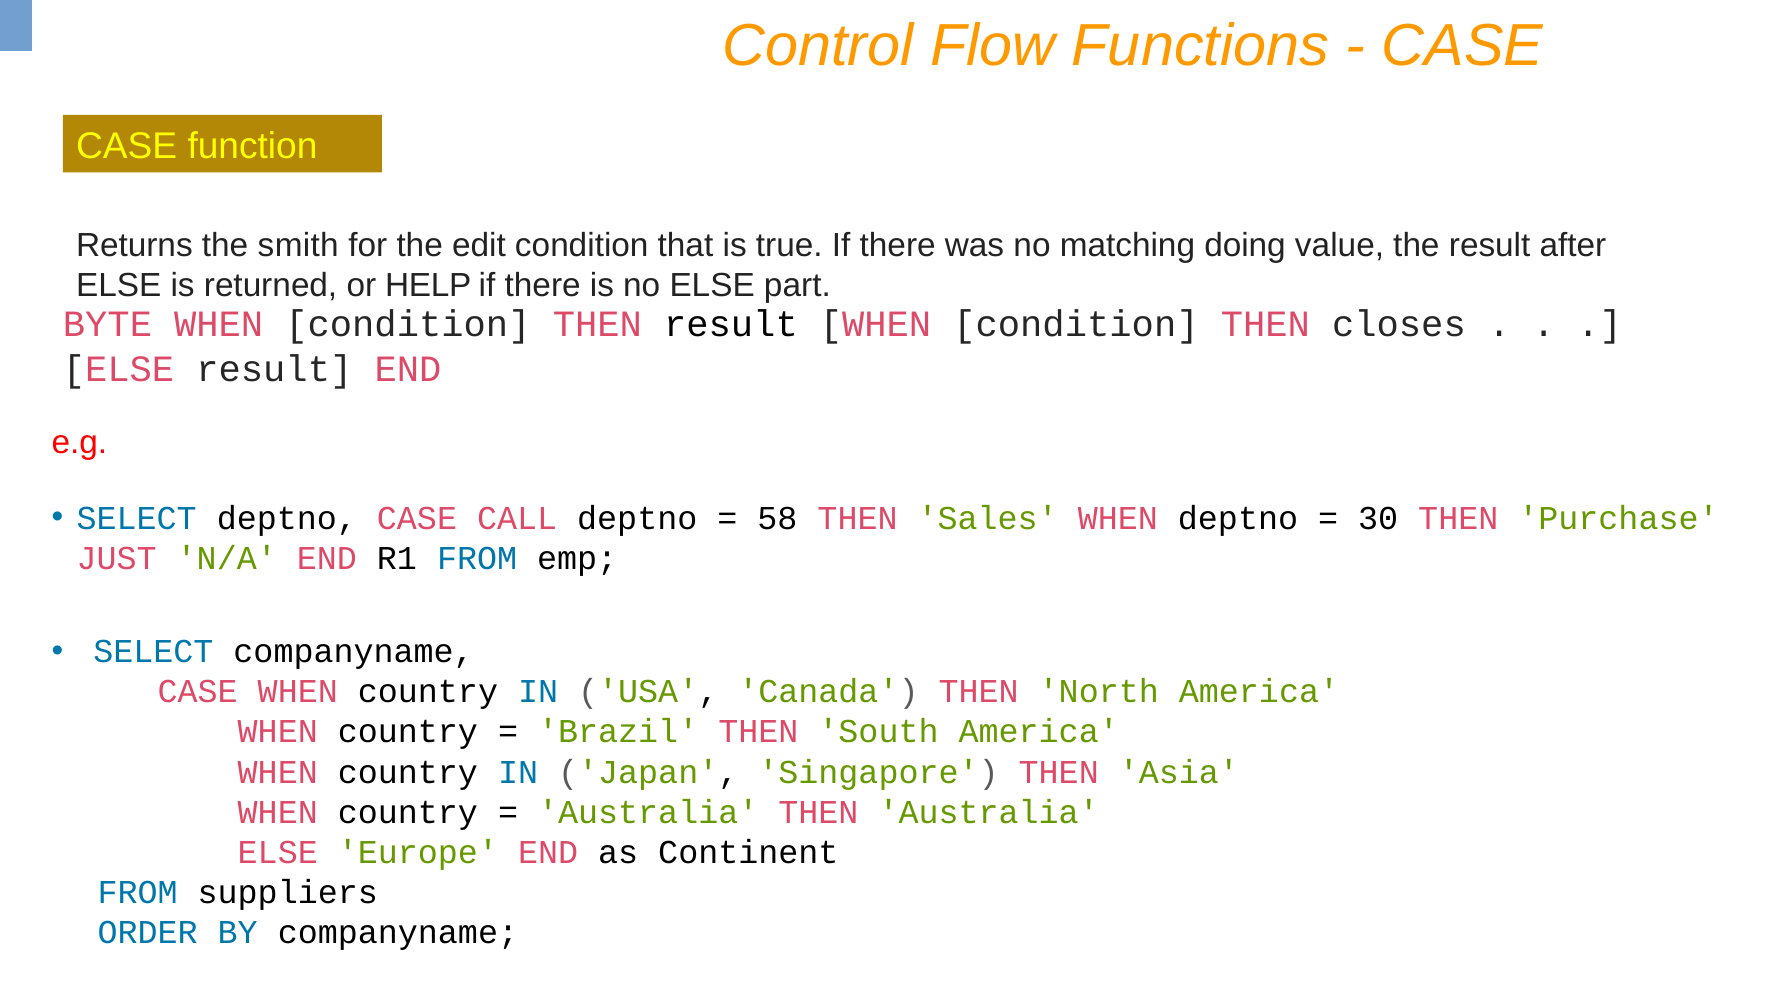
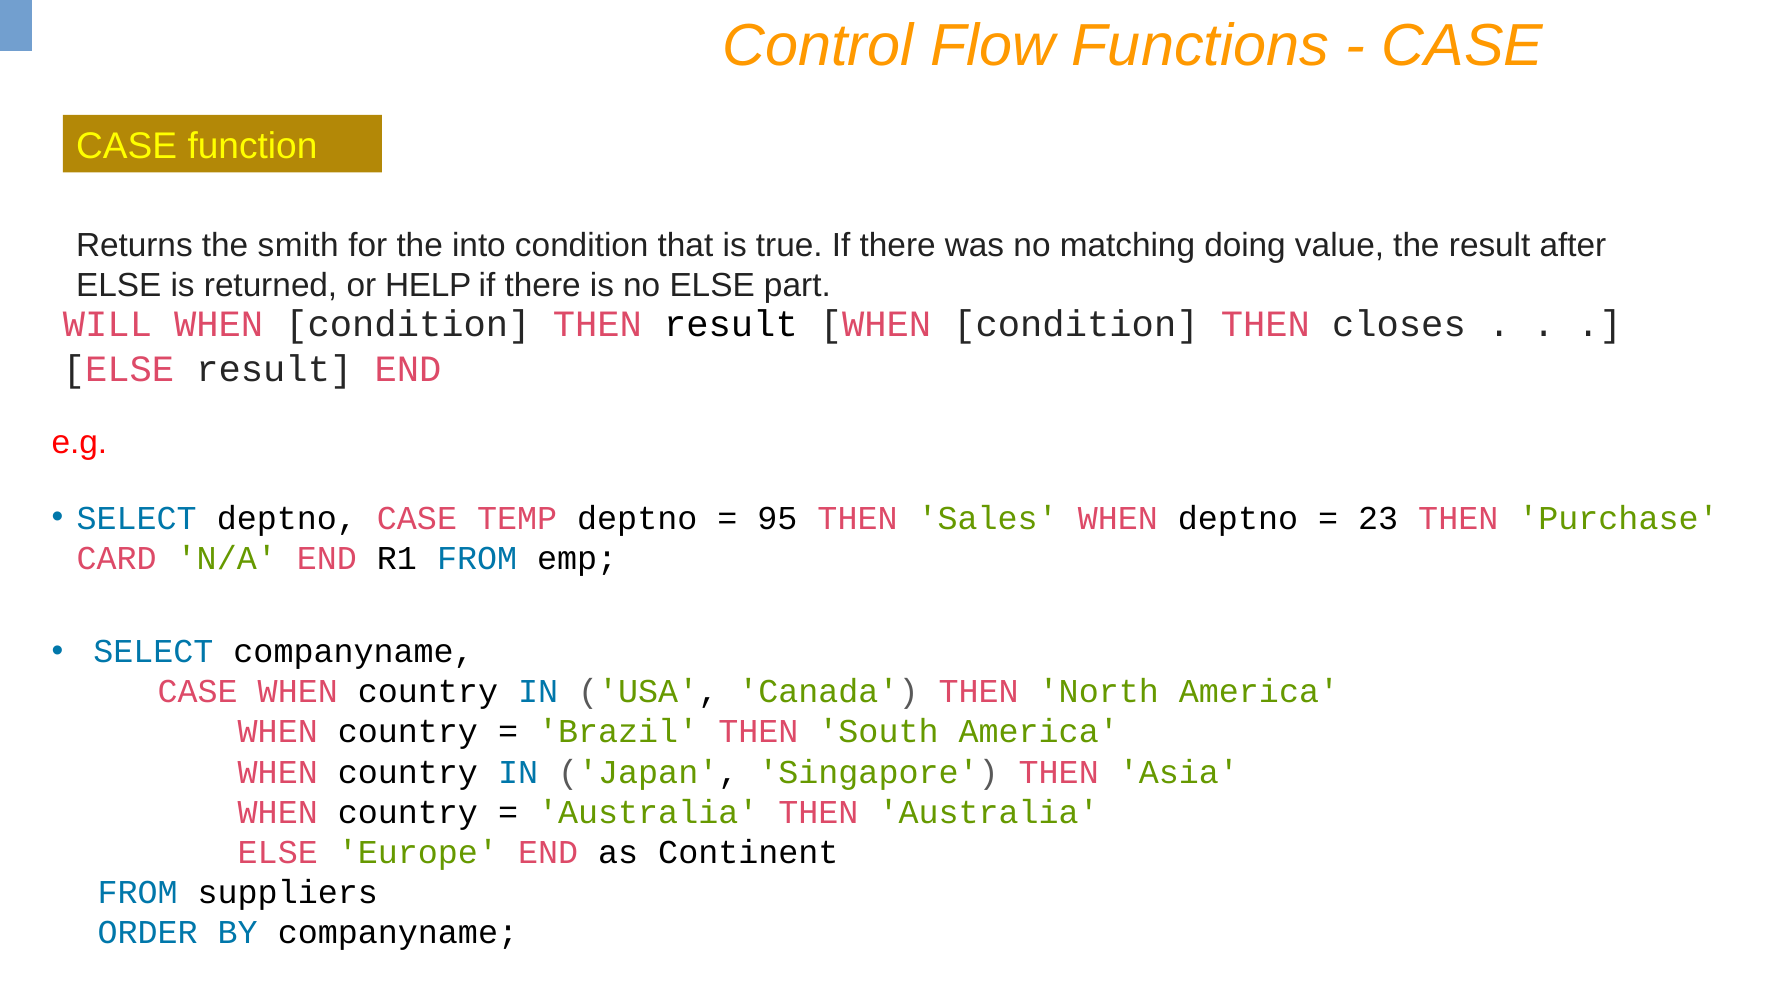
edit: edit -> into (479, 246)
BYTE: BYTE -> WILL (107, 325)
CALL: CALL -> TEMP (517, 519)
58: 58 -> 95 (777, 519)
30: 30 -> 23 (1378, 519)
JUST: JUST -> CARD (117, 559)
